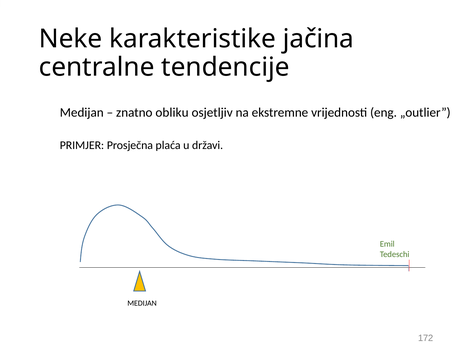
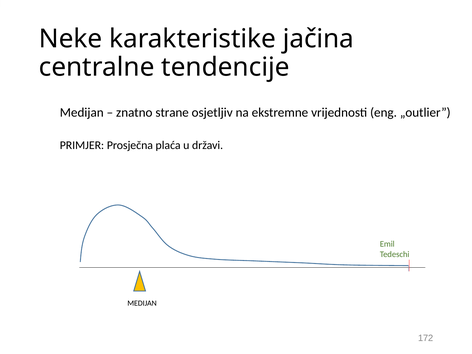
obliku: obliku -> strane (172, 113)
